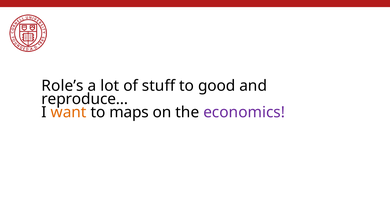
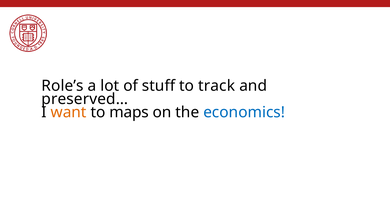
good: good -> track (217, 86)
reproduce…: reproduce… -> preserved… (85, 99)
economics colour: purple -> blue (244, 113)
